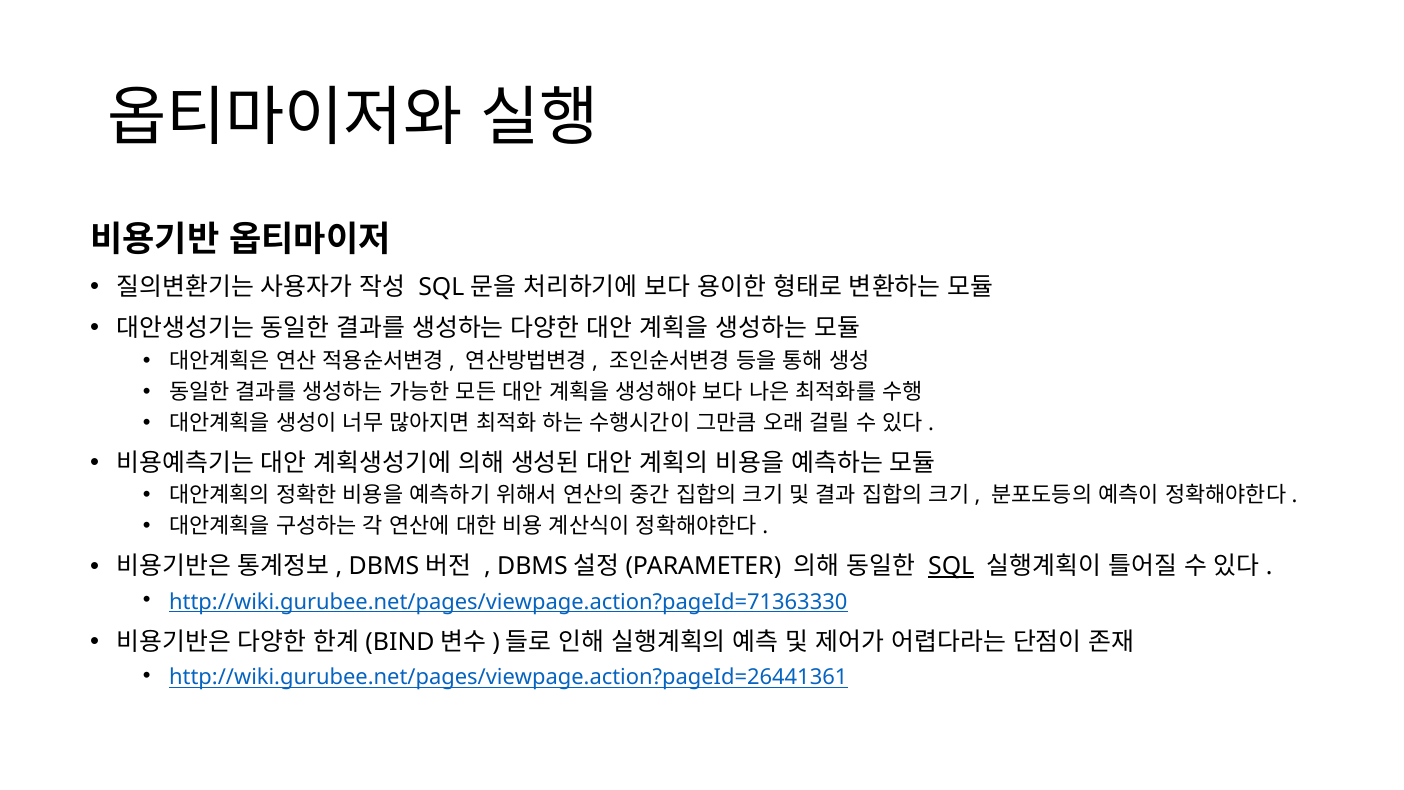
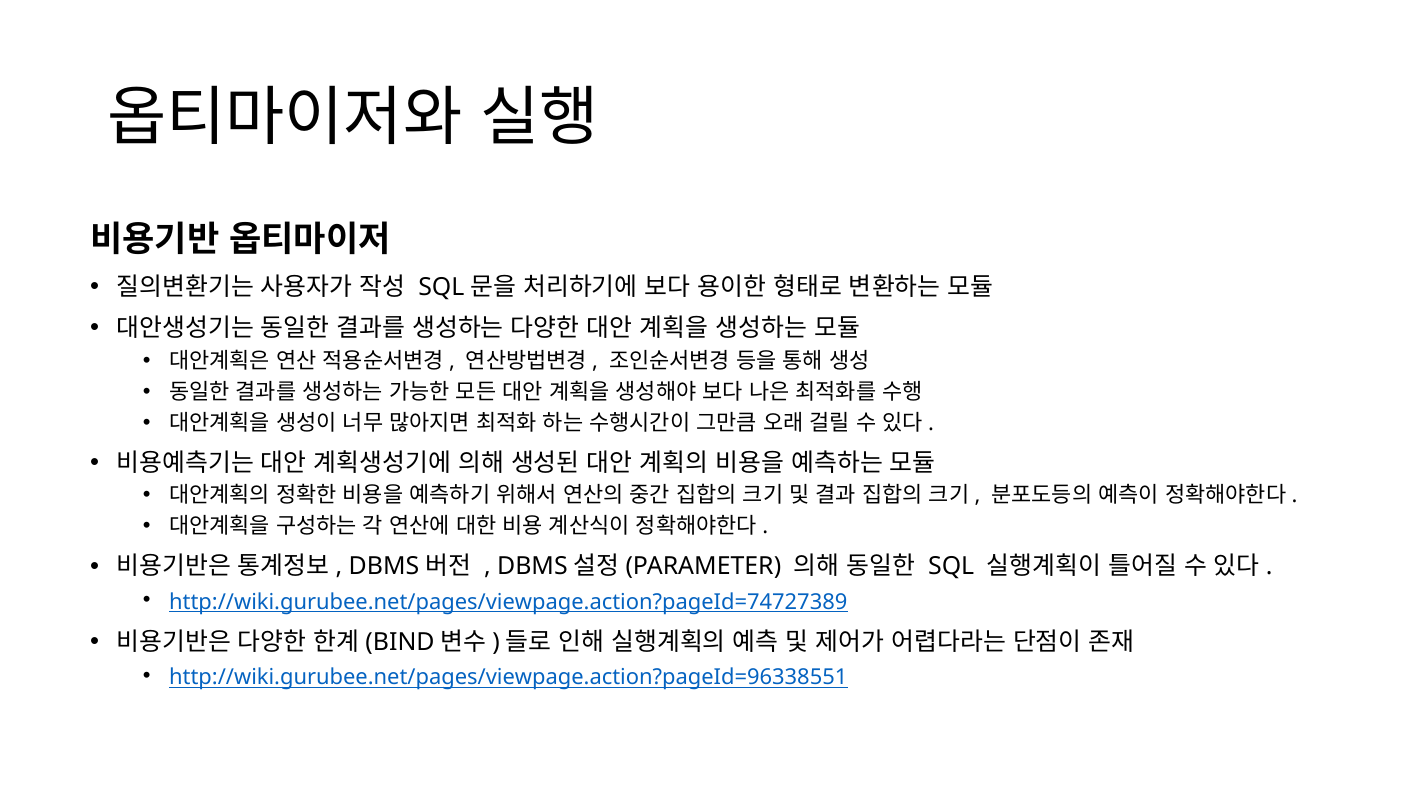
SQL underline: present -> none (951, 566)
http://wiki.gurubee.net/pages/viewpage.action?pageId=71363330: http://wiki.gurubee.net/pages/viewpage.action?pageId=71363330 -> http://wiki.gurubee.net/pages/viewpage.action?pageId=74727389 (508, 602)
http://wiki.gurubee.net/pages/viewpage.action?pageId=26441361: http://wiki.gurubee.net/pages/viewpage.action?pageId=26441361 -> http://wiki.gurubee.net/pages/viewpage.action?pageId=96338551 (508, 677)
